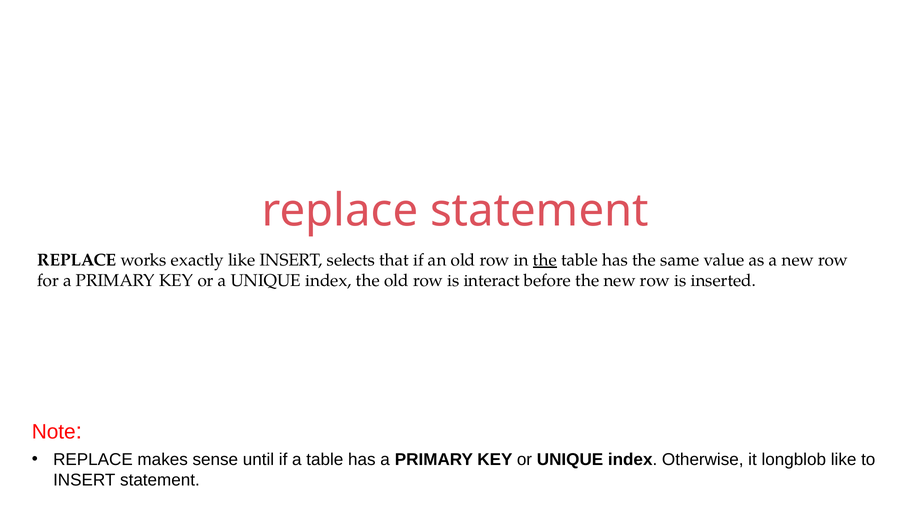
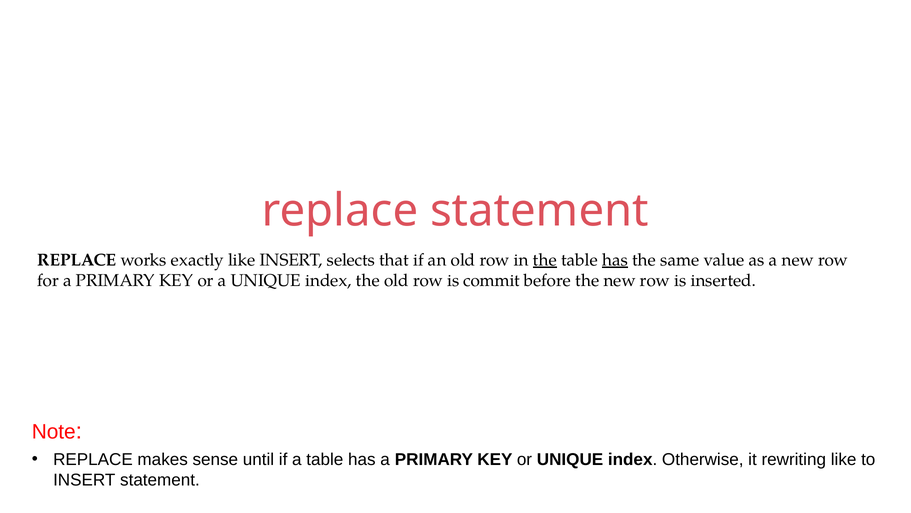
has underline: none -> present (615, 260)
interact: interact -> commit (492, 280)
longblob: longblob -> rewriting (794, 459)
